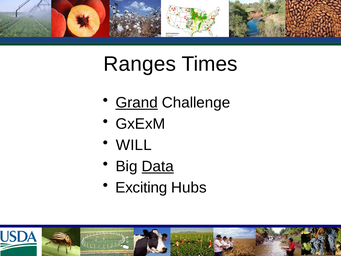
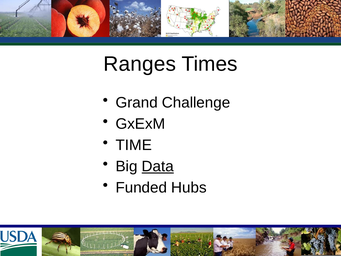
Grand underline: present -> none (137, 103)
WILL: WILL -> TIME (134, 145)
Exciting: Exciting -> Funded (141, 188)
